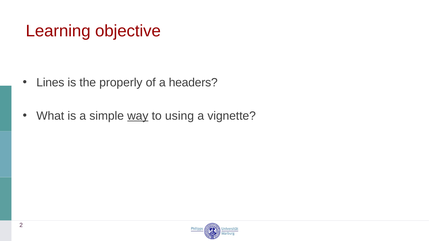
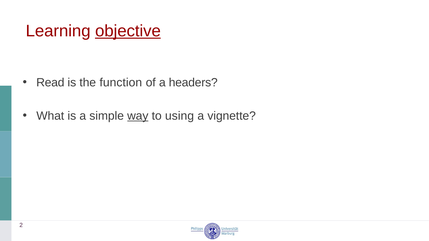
objective underline: none -> present (128, 31)
Lines: Lines -> Read (50, 83)
properly: properly -> function (121, 83)
